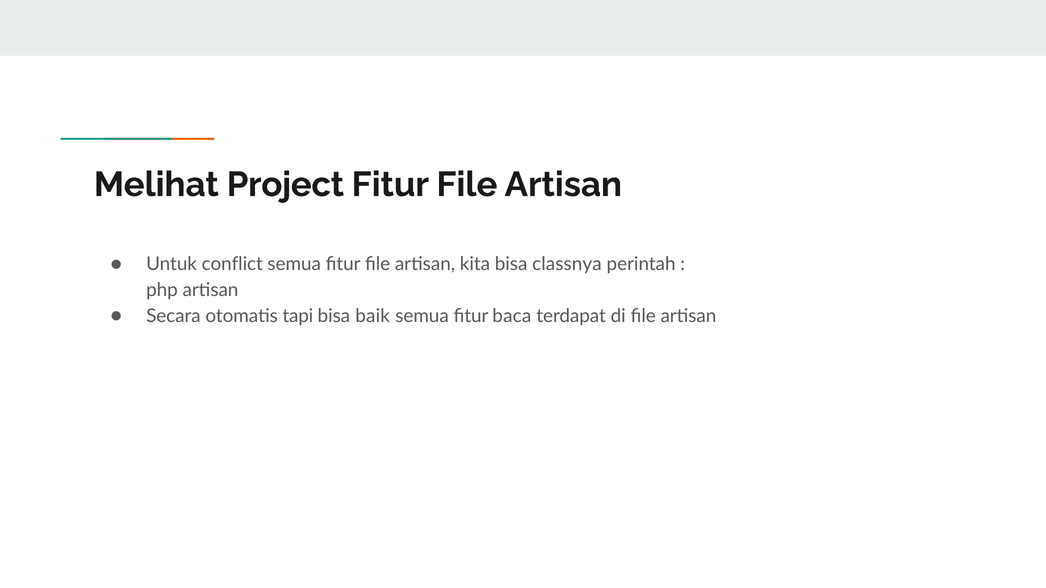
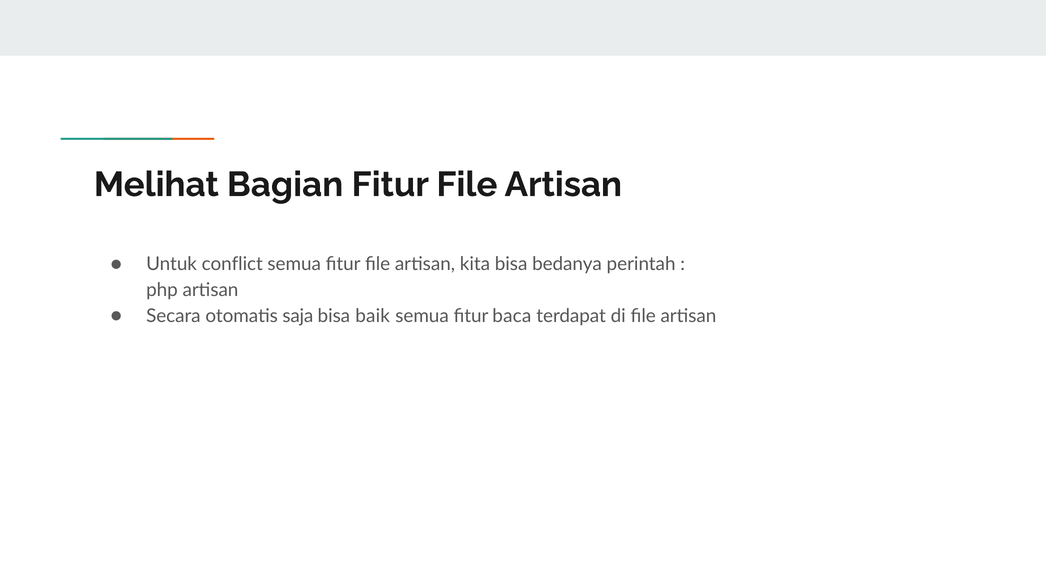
Project: Project -> Bagian (285, 185)
classnya: classnya -> bedanya (567, 264)
tapi: tapi -> saja (298, 316)
